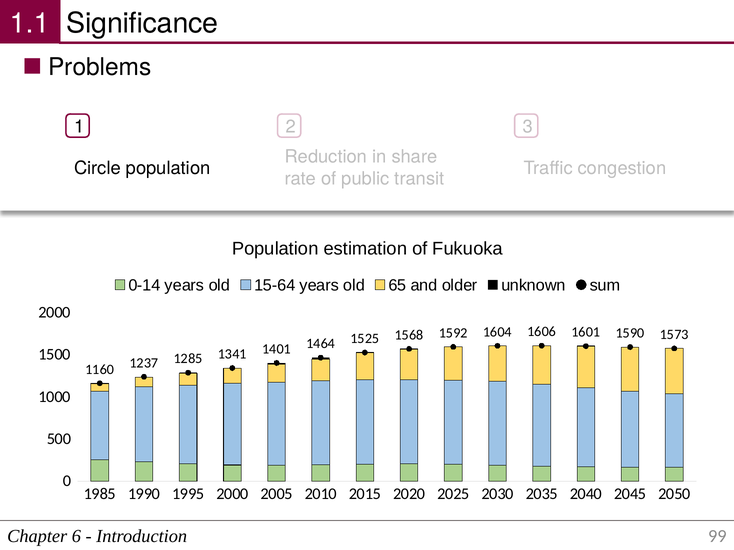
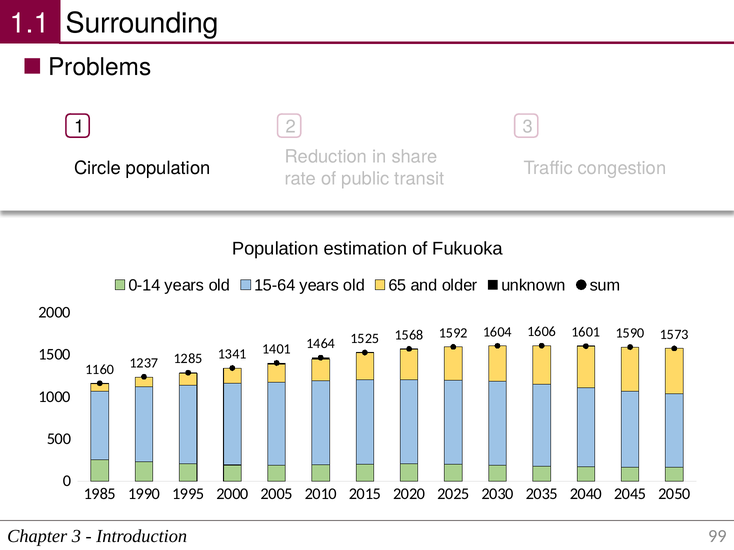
Significance: Significance -> Surrounding (142, 24)
Chapter 6: 6 -> 3 (76, 537)
